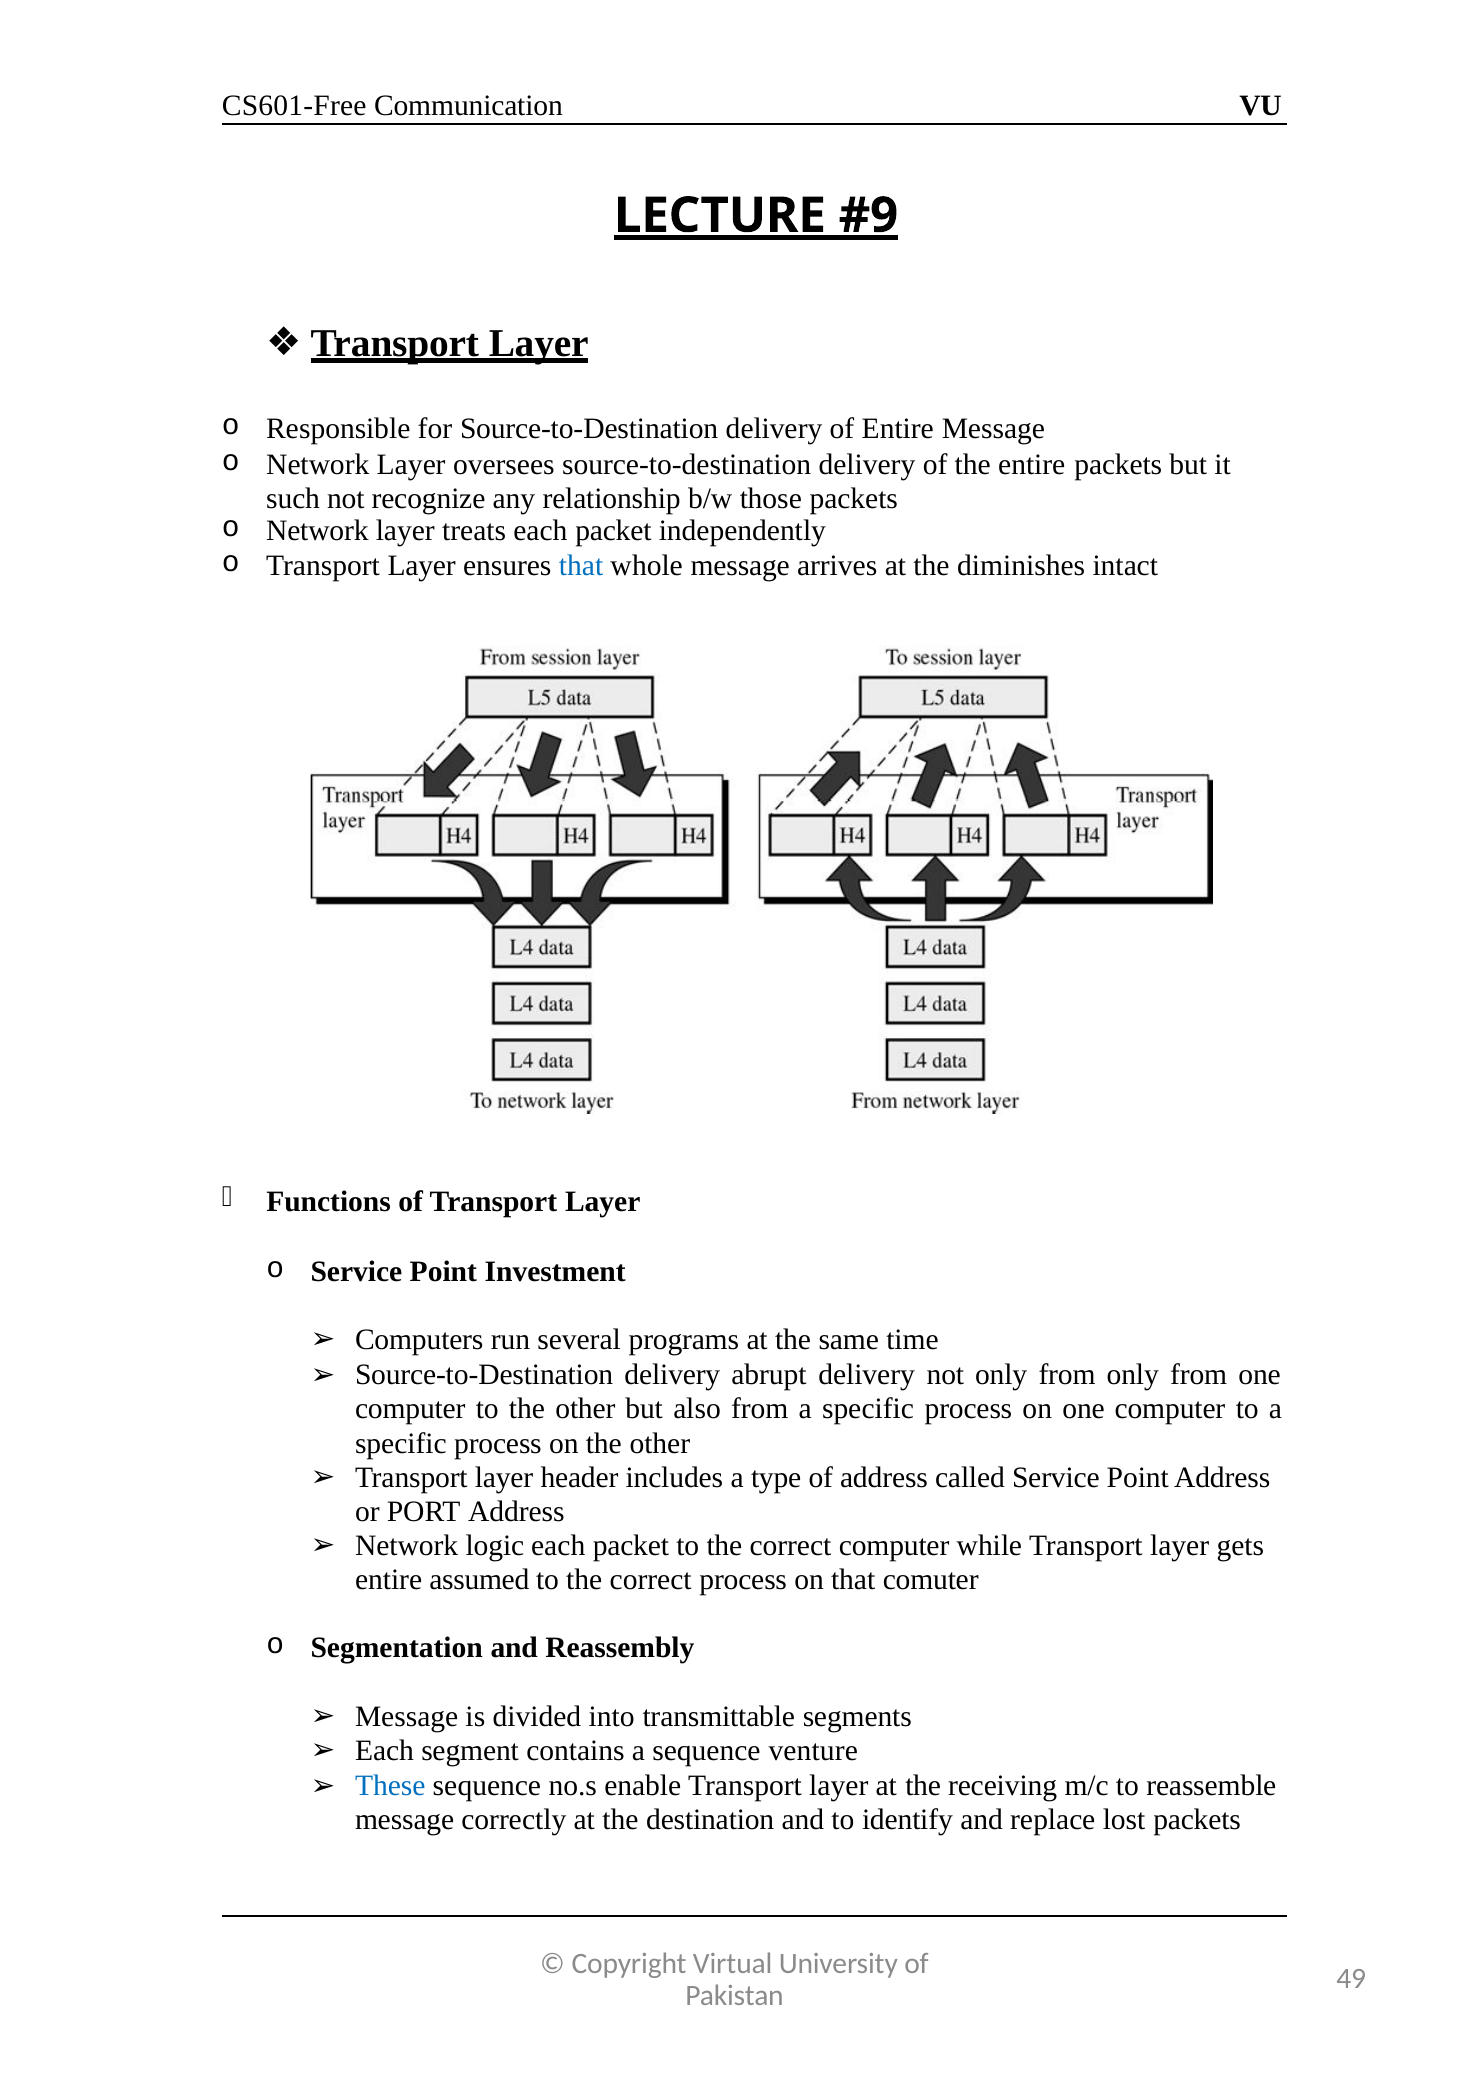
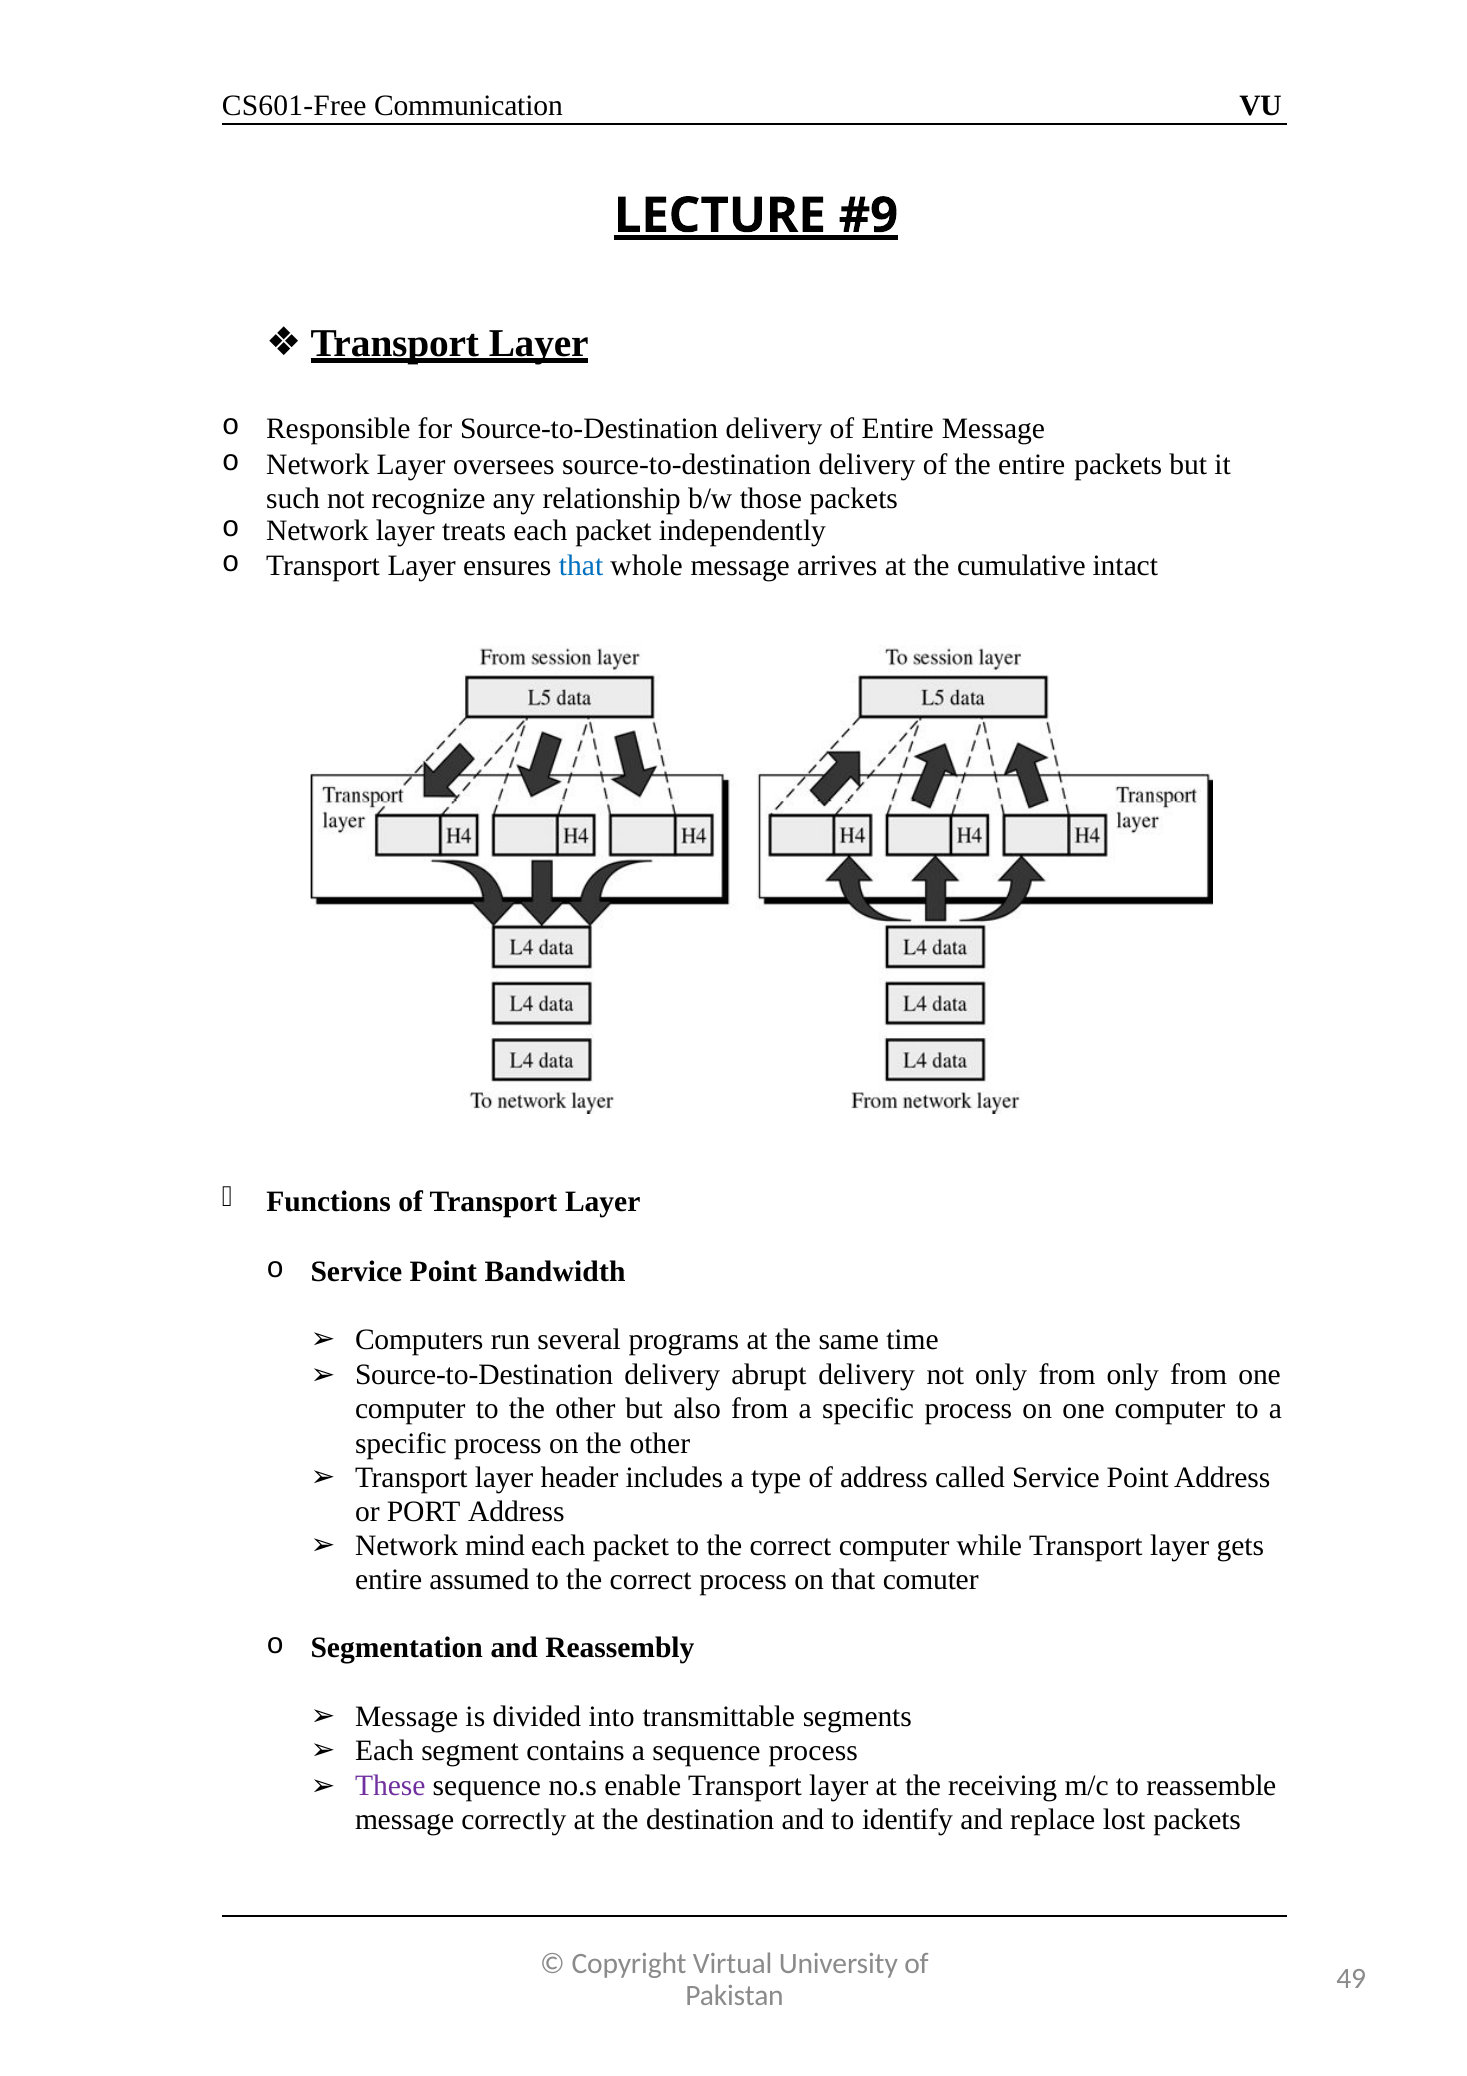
diminishes: diminishes -> cumulative (1021, 566)
Investment: Investment -> Bandwidth (555, 1271)
logic: logic -> mind (495, 1545)
sequence venture: venture -> process (813, 1751)
These colour: blue -> purple (390, 1786)
